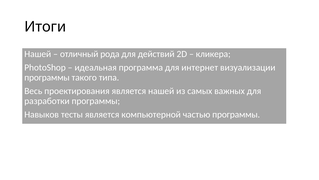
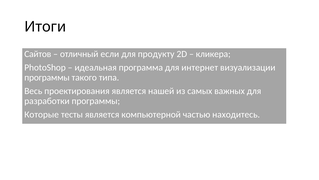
Нашей: Нашей -> Сайтов (38, 54)
рода: рода -> если (110, 54)
действий: действий -> продукту (156, 54)
Навыков: Навыков -> Которые (42, 114)
частью программы: программы -> находитесь (236, 114)
